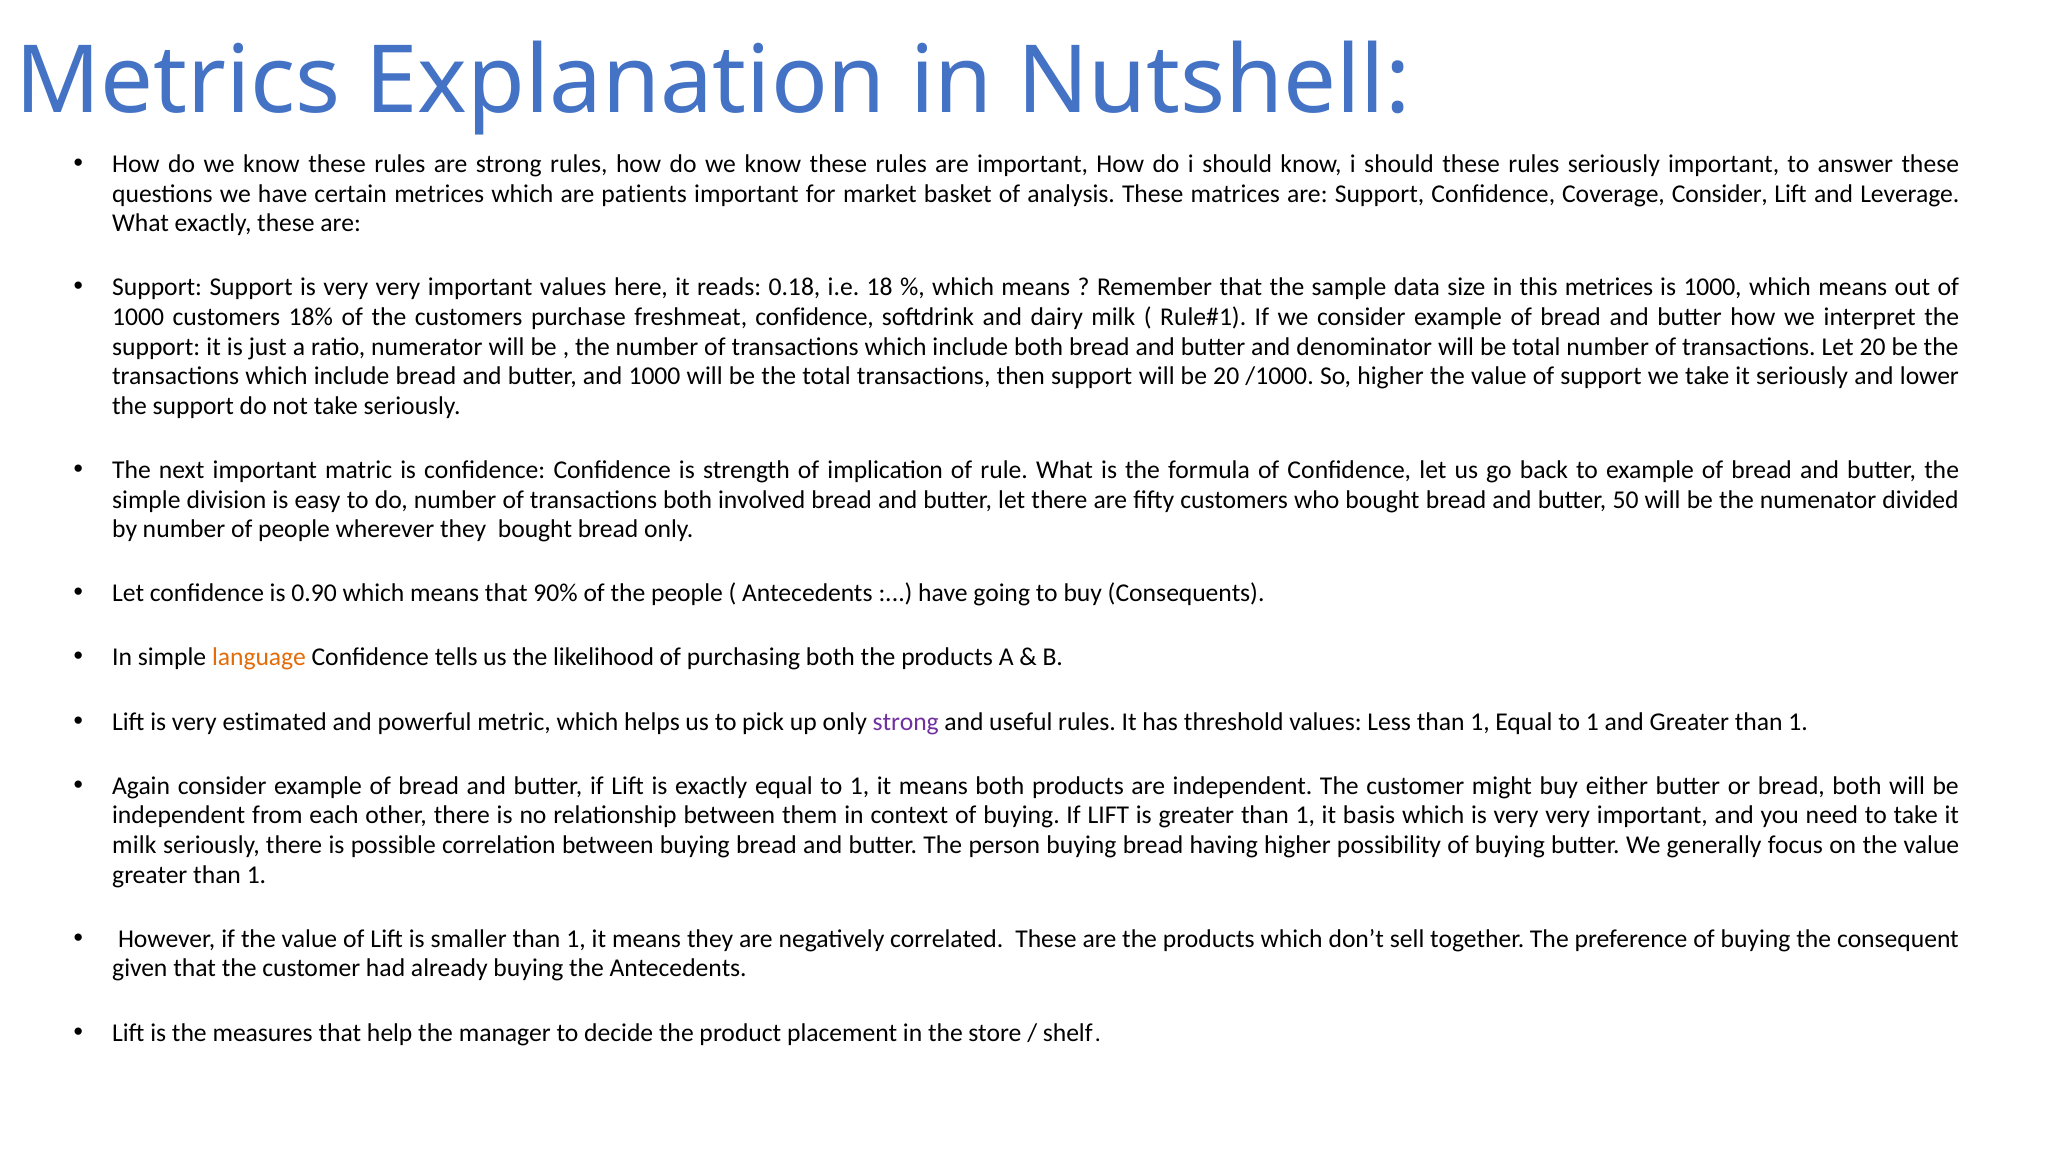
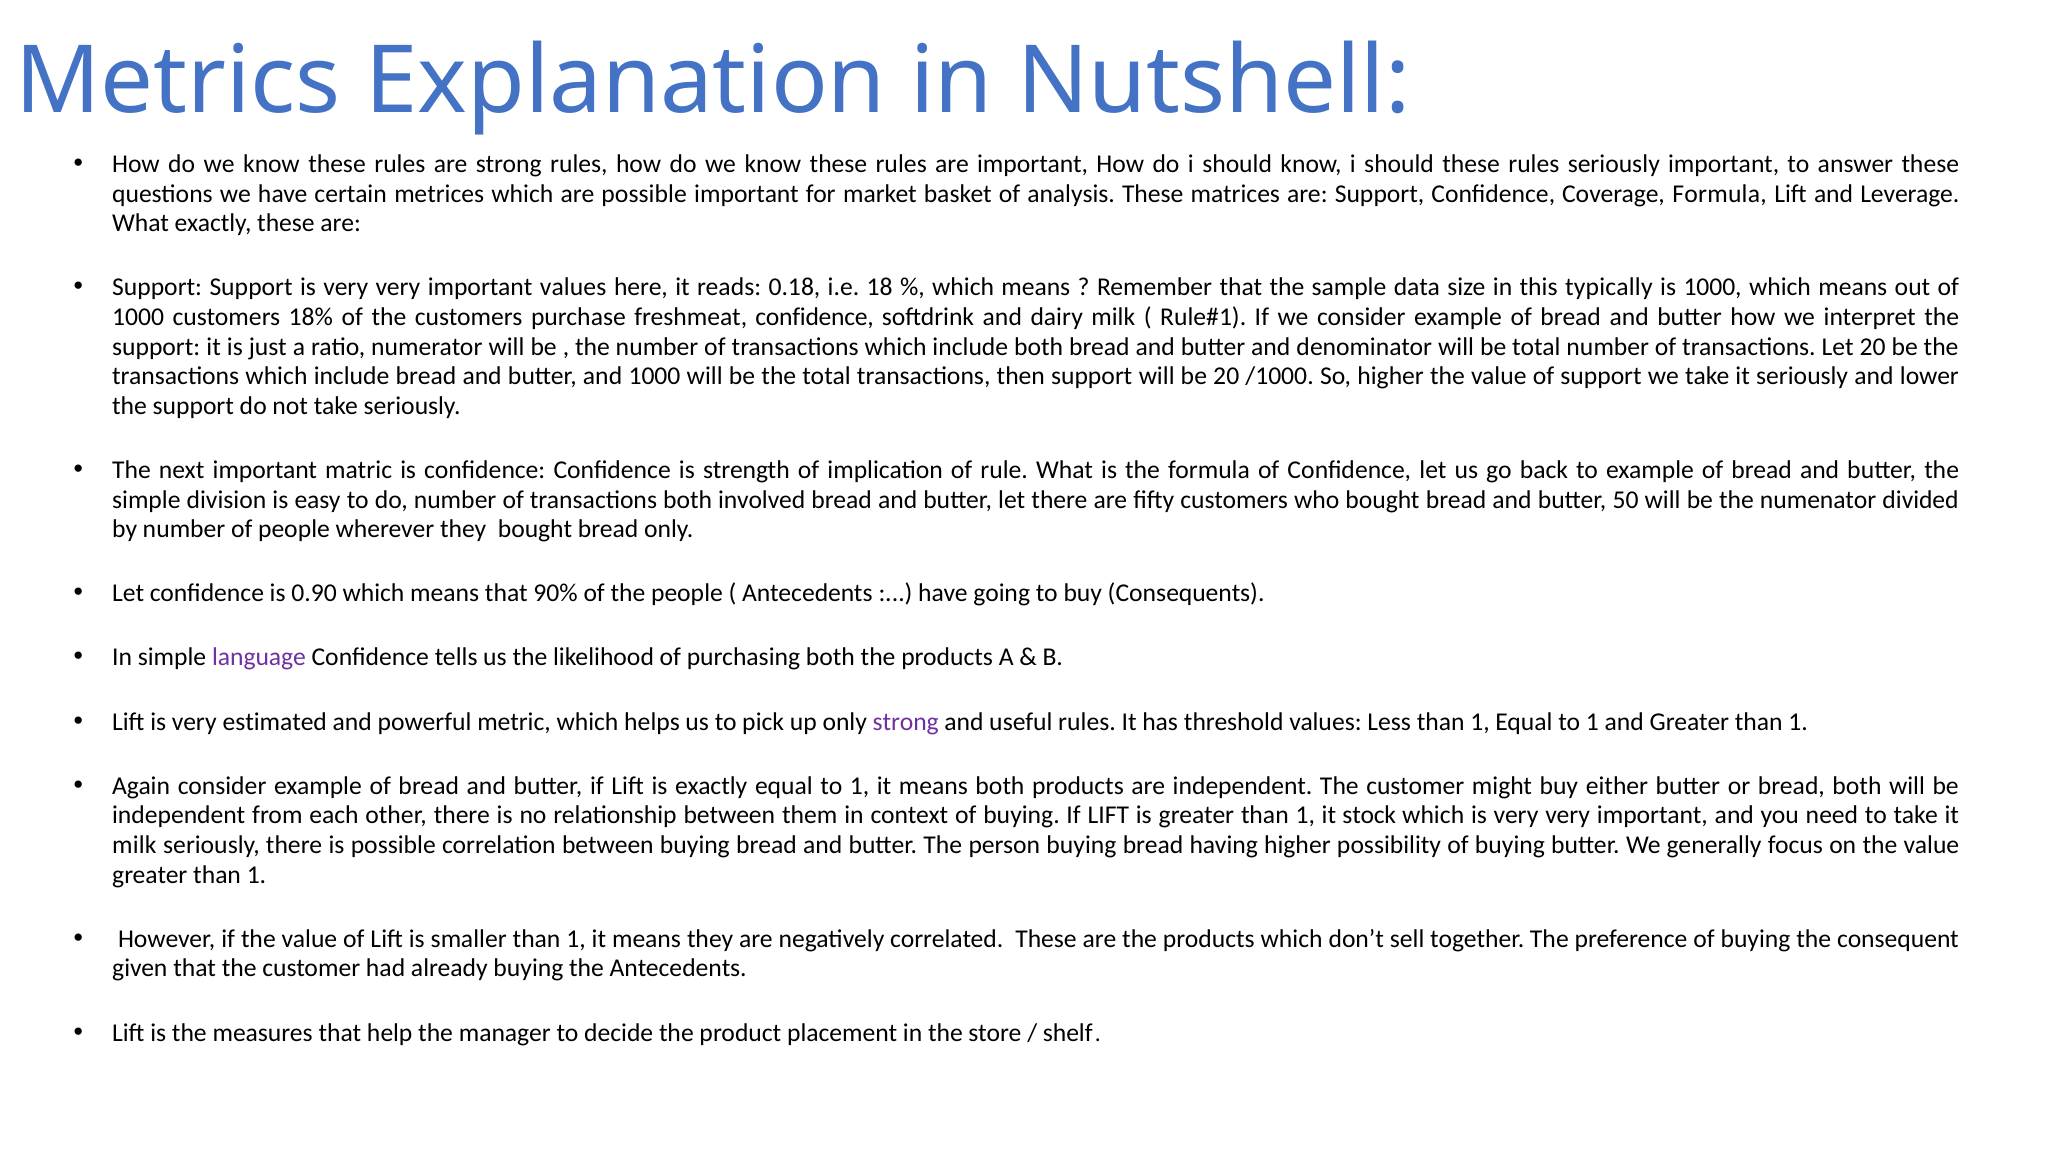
are patients: patients -> possible (644, 194)
Coverage Consider: Consider -> Formula (1720, 194)
this metrices: metrices -> typically (1609, 287)
language colour: orange -> purple (259, 658)
basis: basis -> stock (1369, 816)
